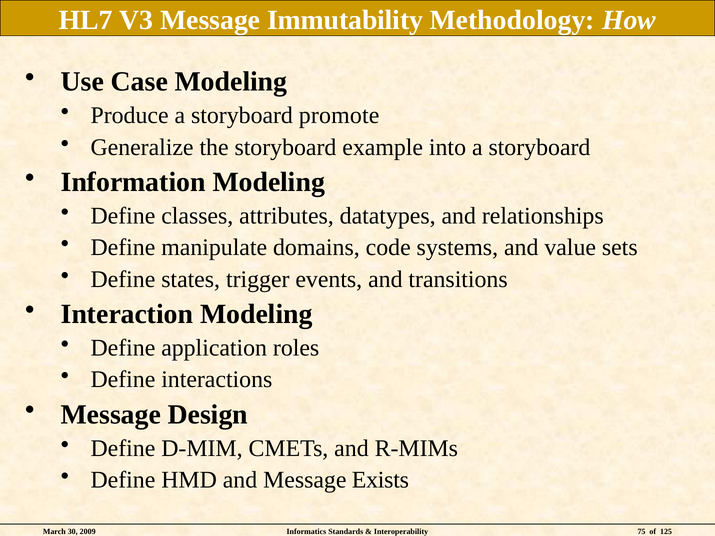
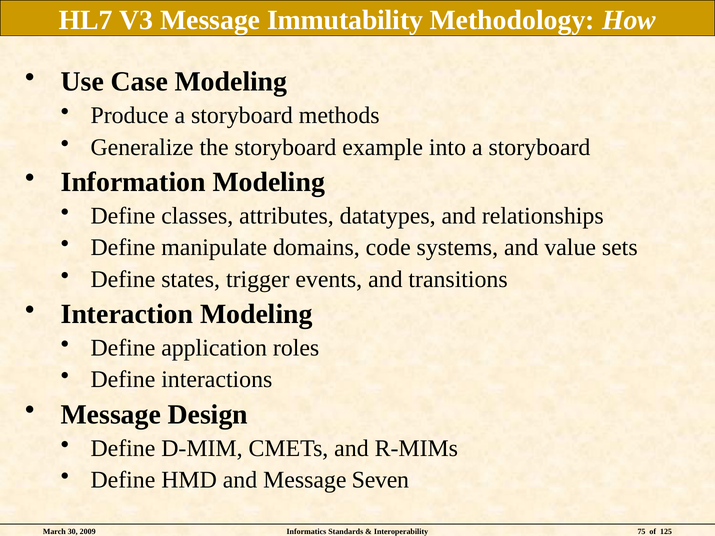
promote: promote -> methods (339, 116)
Exists: Exists -> Seven (380, 480)
